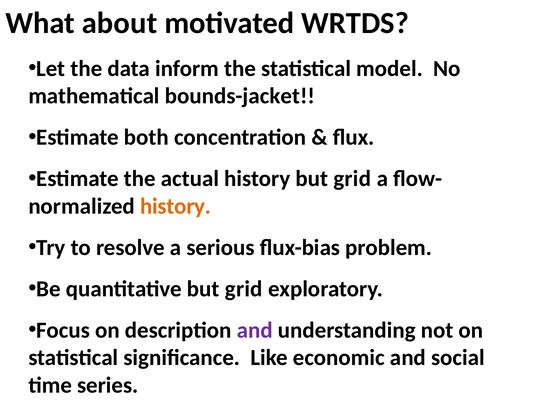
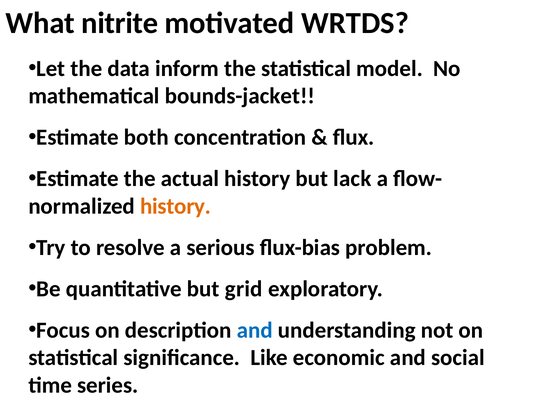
about: about -> nitrite (120, 23)
history but grid: grid -> lack (352, 179)
and colour: purple -> blue (255, 330)
